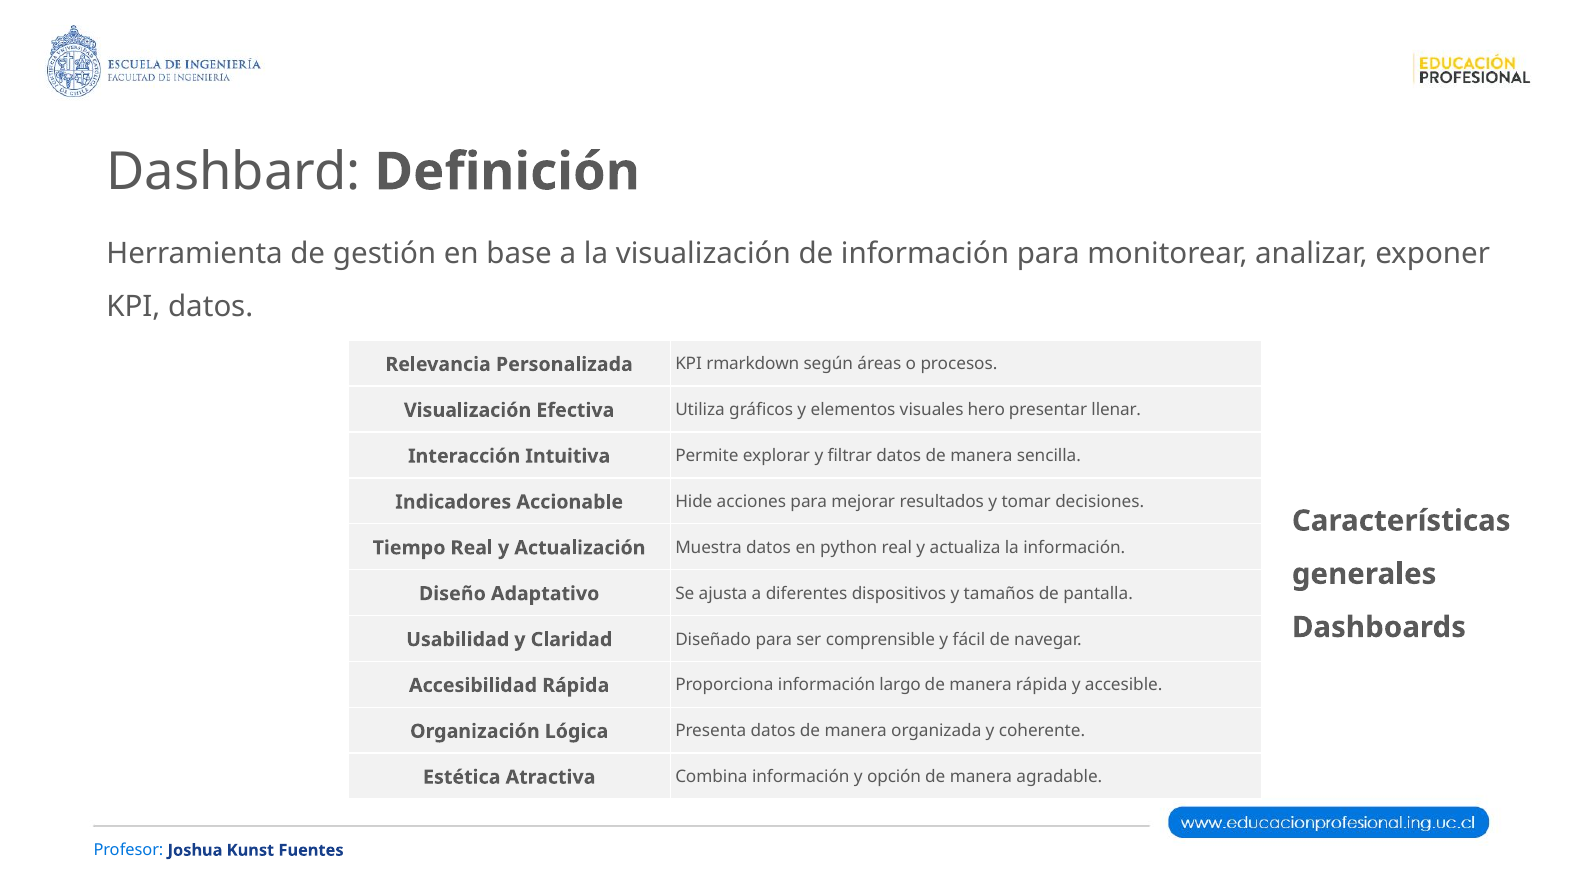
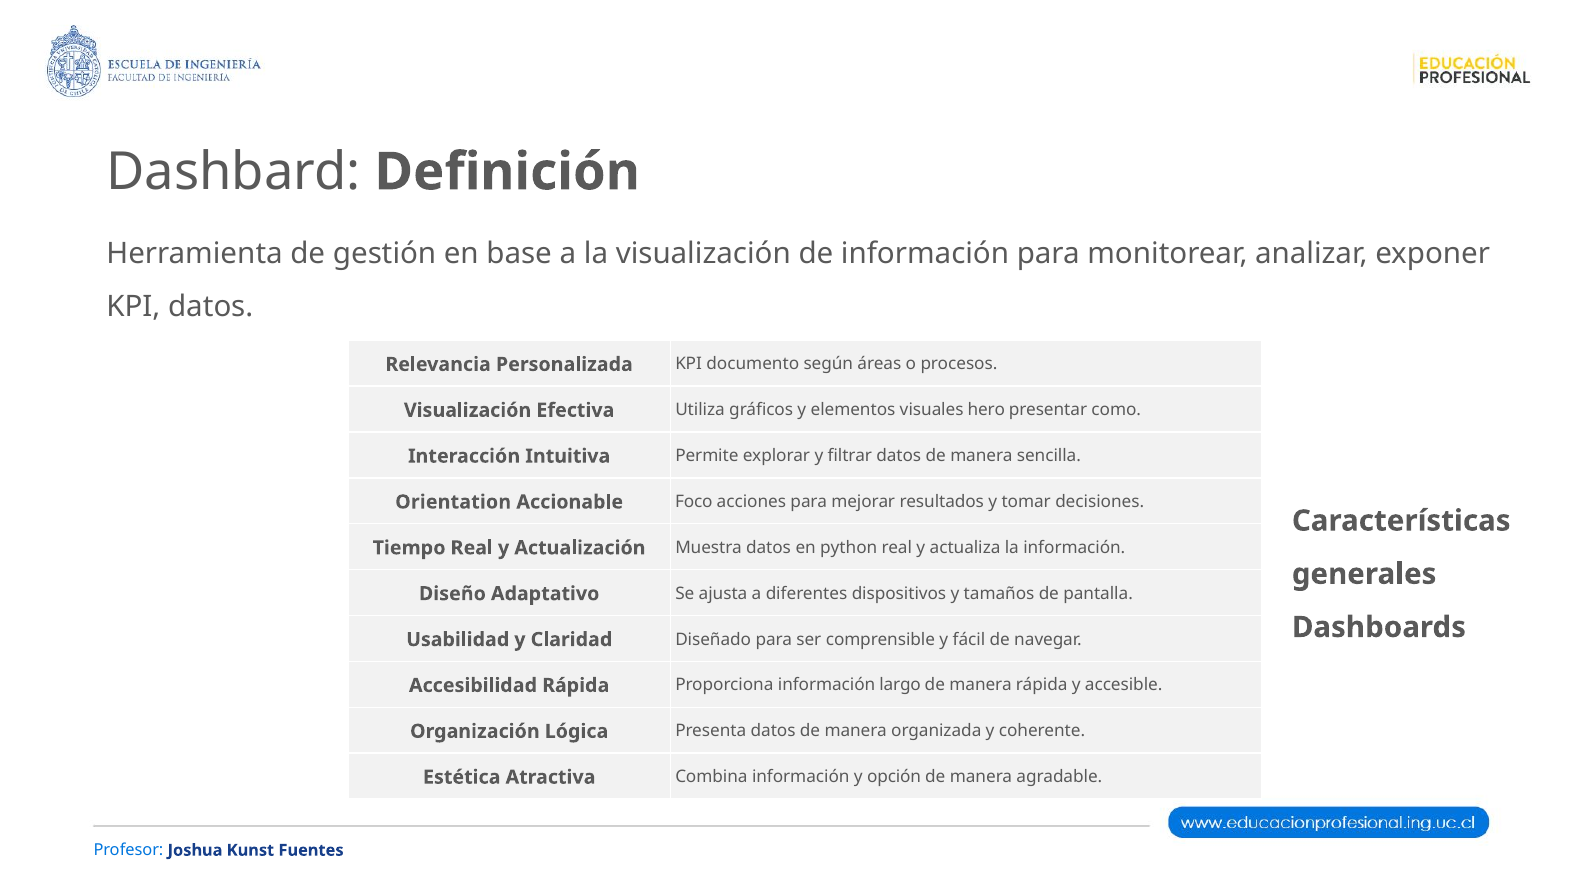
rmarkdown: rmarkdown -> documento (753, 364)
llenar: llenar -> como (1116, 410)
Indicadores: Indicadores -> Orientation (453, 502)
Hide: Hide -> Foco (694, 502)
